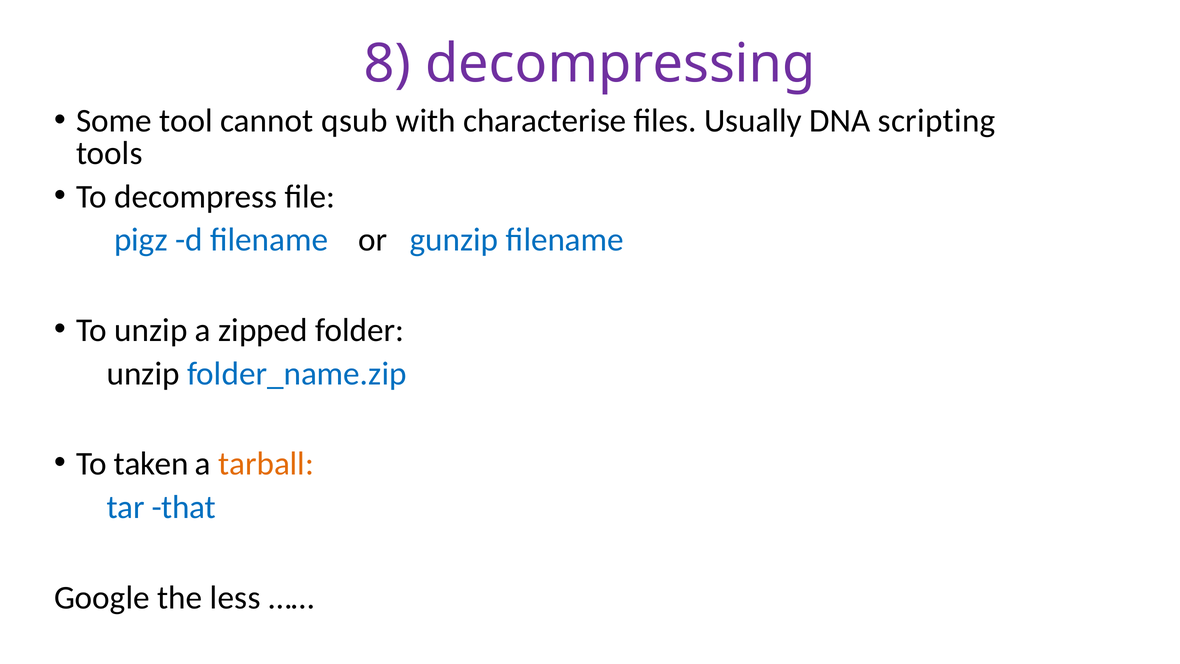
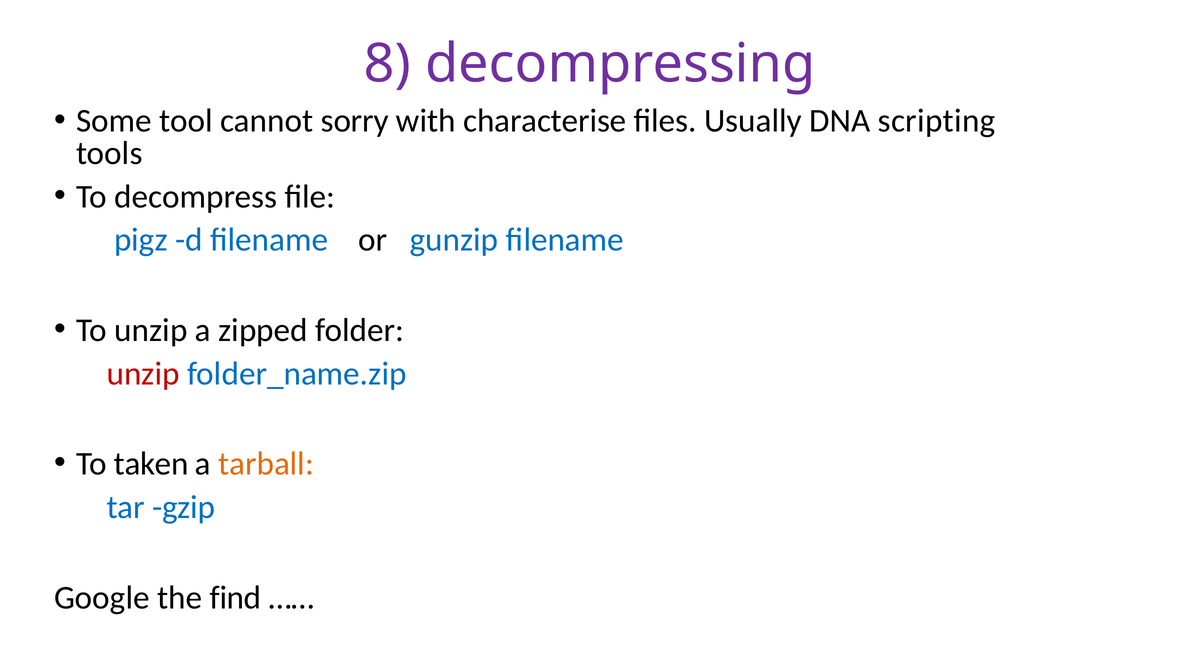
qsub: qsub -> sorry (355, 121)
unzip colour: black -> red (143, 373)
that: that -> gzip (184, 507)
less: less -> find (236, 597)
